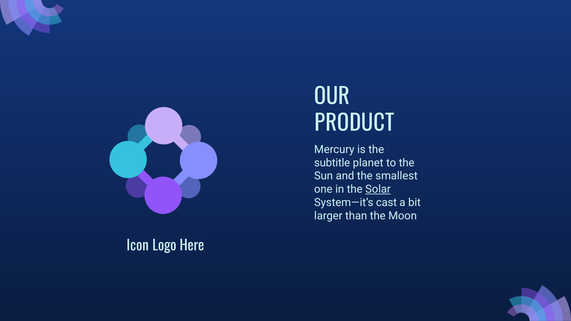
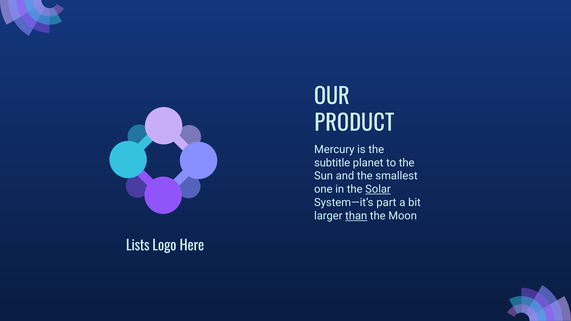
cast: cast -> part (386, 203)
than underline: none -> present (356, 216)
Icon: Icon -> Lists (138, 246)
